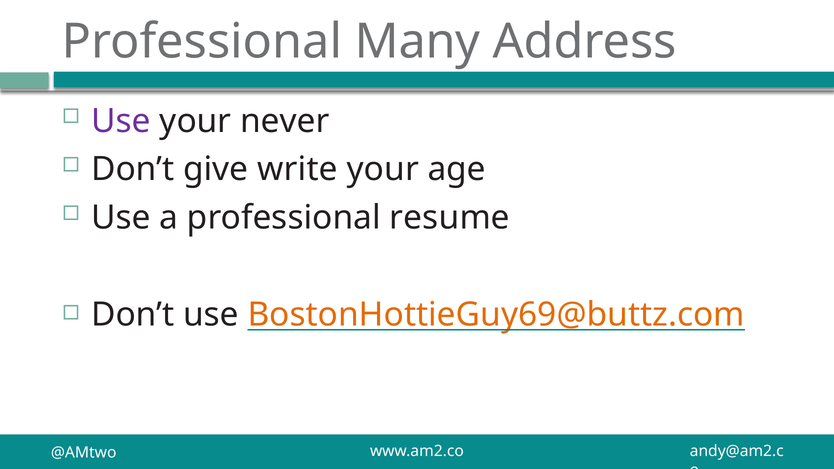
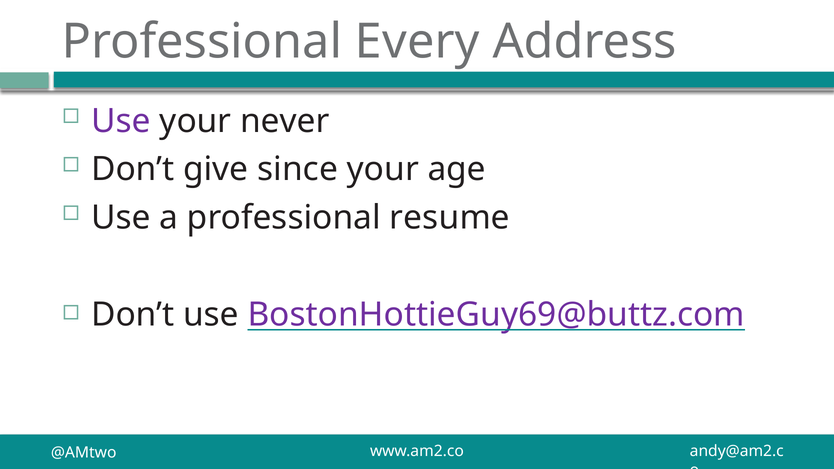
Many: Many -> Every (417, 42)
write: write -> since (298, 169)
BostonHottieGuy69@buttz.com colour: orange -> purple (496, 315)
